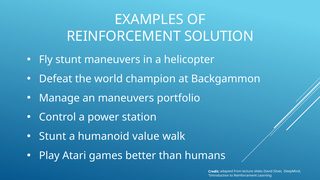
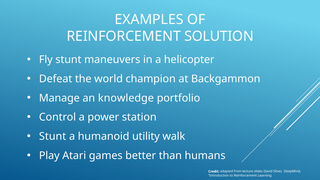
an maneuvers: maneuvers -> knowledge (126, 98)
value: value -> utility (146, 136)
